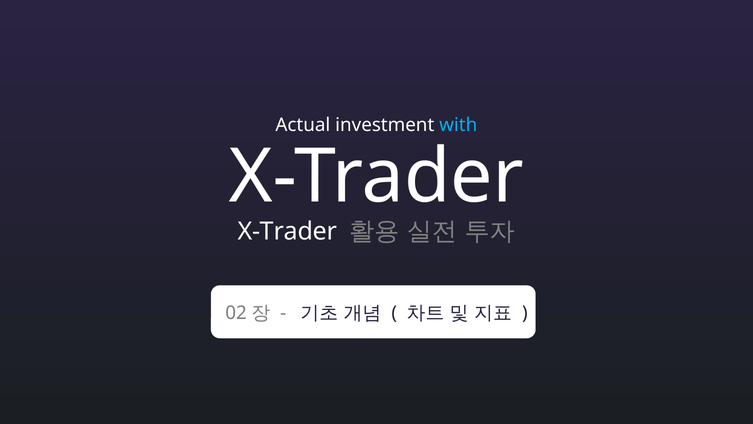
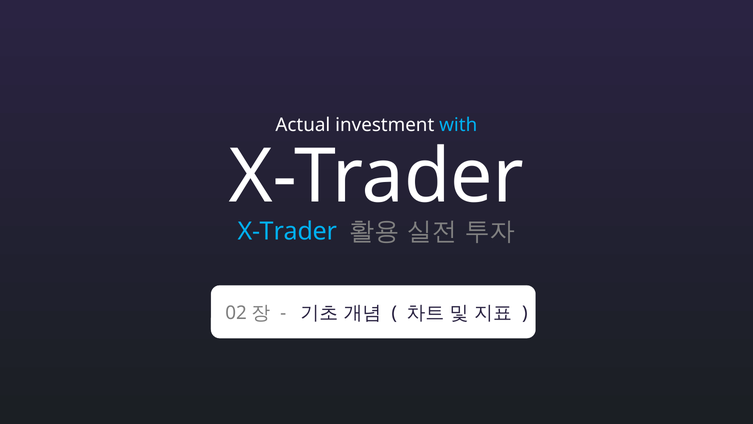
X-Trader colour: white -> light blue (287, 231)
